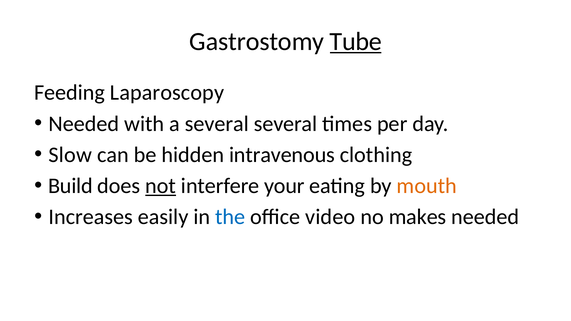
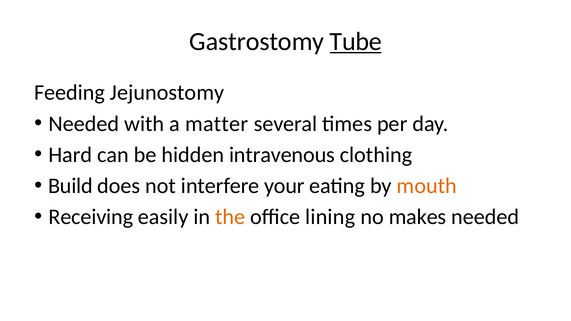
Laparoscopy: Laparoscopy -> Jejunostomy (167, 93)
a several: several -> matter (217, 124)
Slow: Slow -> Hard (70, 155)
not underline: present -> none (161, 186)
Increases: Increases -> Receiving (91, 217)
the colour: blue -> orange (230, 217)
video: video -> lining (330, 217)
